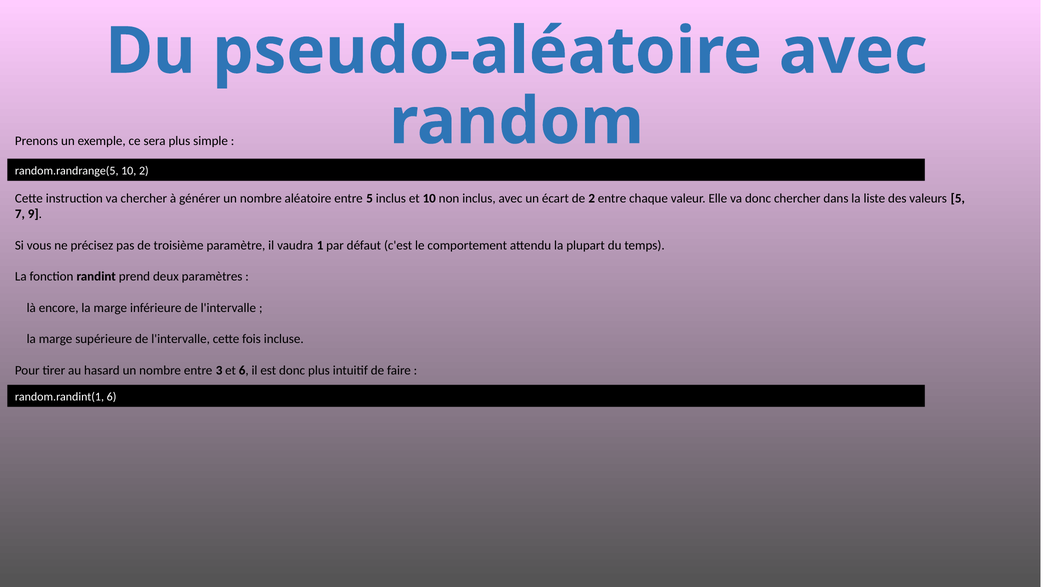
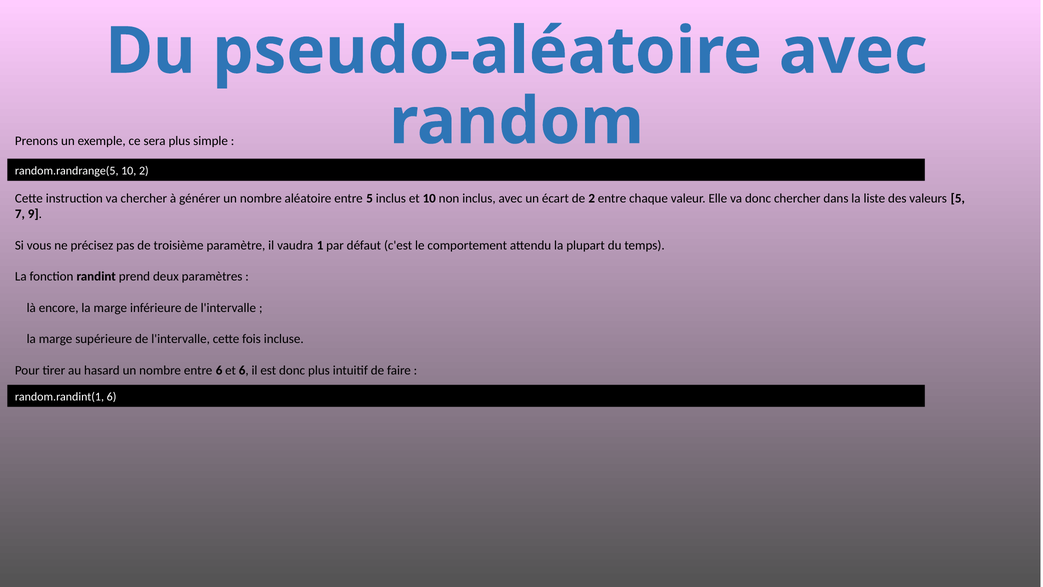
entre 3: 3 -> 6 (219, 370)
